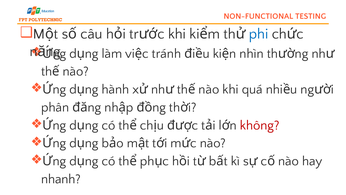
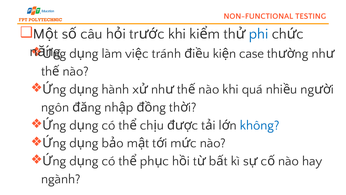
nhìn: nhìn -> case (252, 53)
phân: phân -> ngôn (55, 107)
không colour: red -> blue (260, 125)
nhanh: nhanh -> ngành (61, 179)
